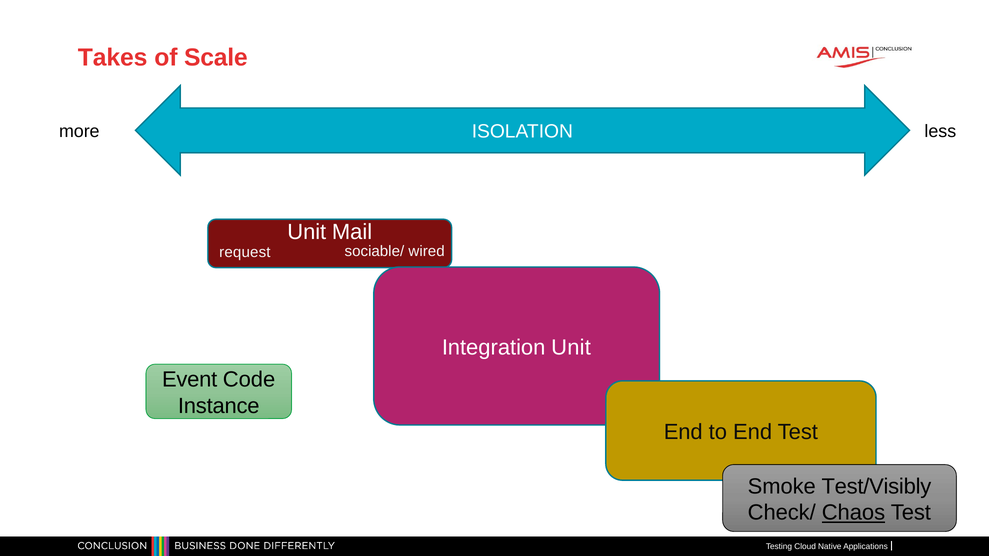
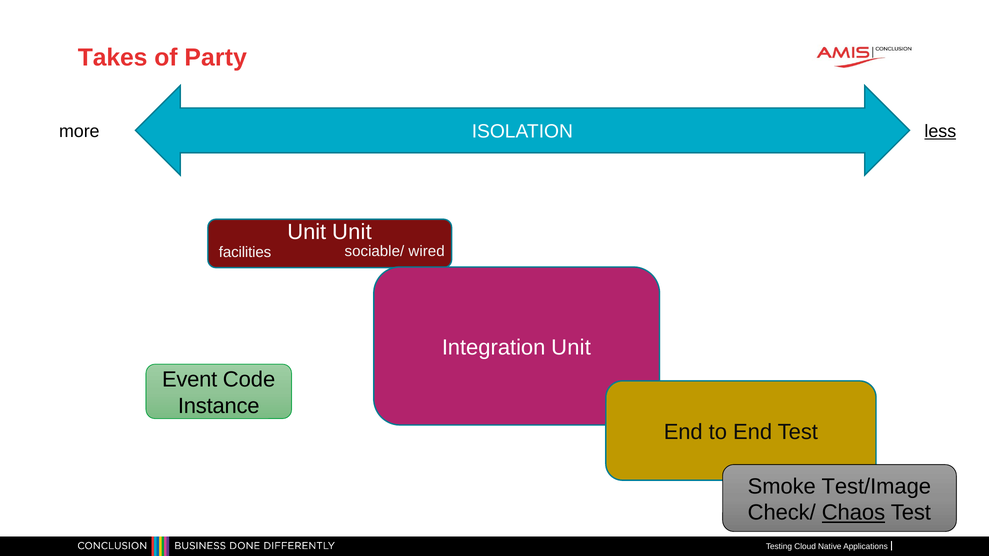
Scale: Scale -> Party (216, 58)
less underline: none -> present (940, 132)
Unit Mail: Mail -> Unit (352, 232)
request: request -> facilities (245, 252)
Test/Visibly: Test/Visibly -> Test/Image (876, 487)
